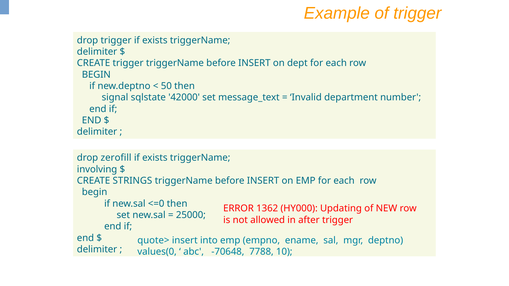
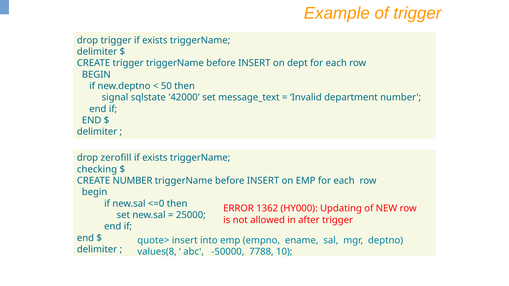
involving: involving -> checking (97, 169)
CREATE STRINGS: STRINGS -> NUMBER (133, 181)
values(0: values(0 -> values(8 (157, 252)
-70648: -70648 -> -50000 (228, 252)
